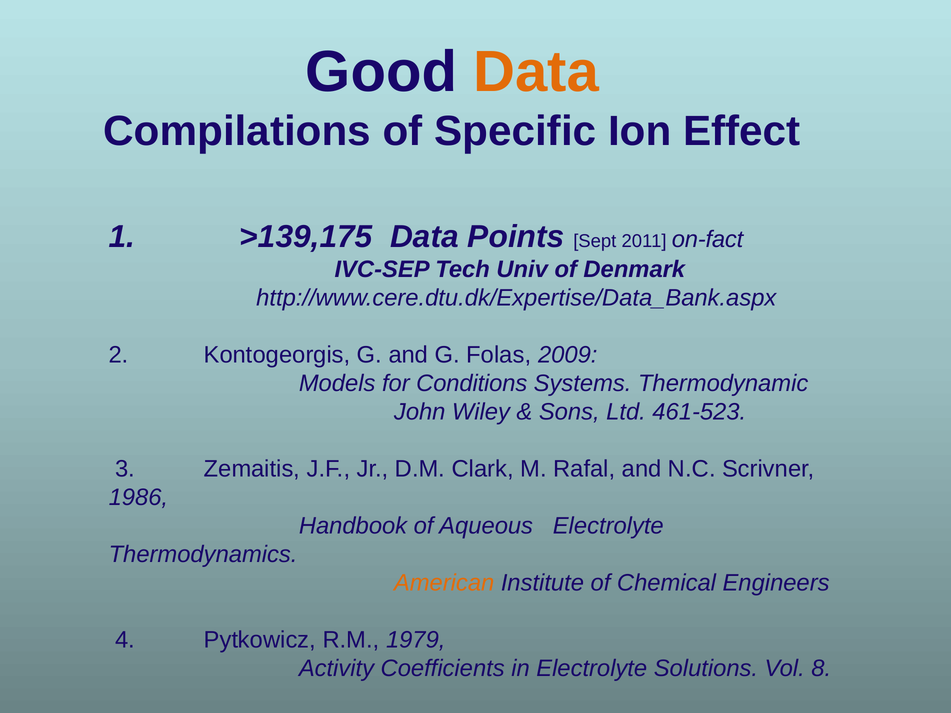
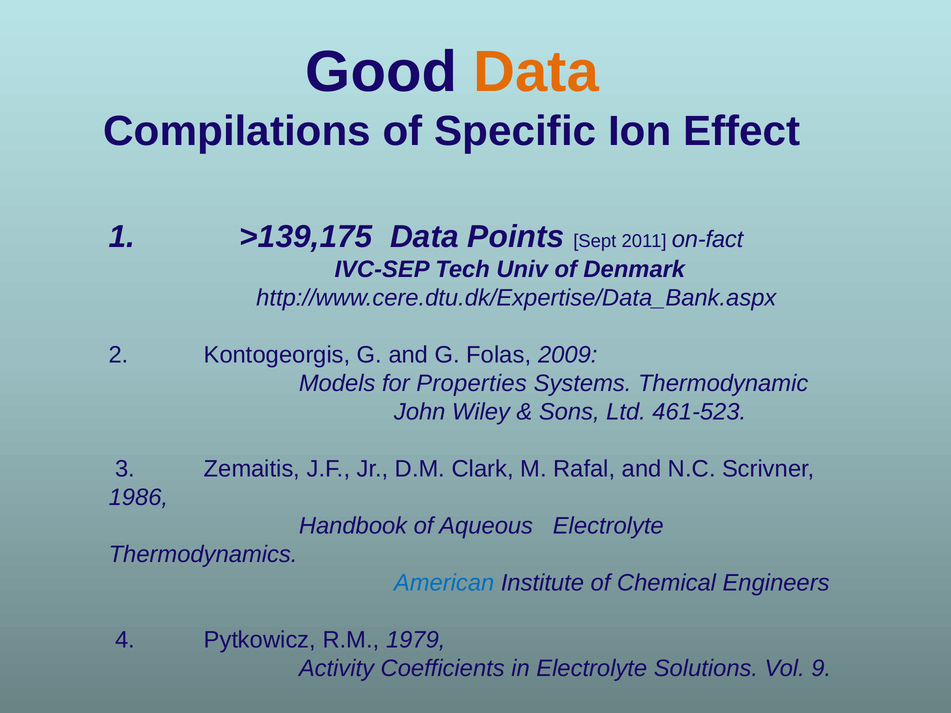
Conditions: Conditions -> Properties (472, 384)
American colour: orange -> blue (444, 583)
8: 8 -> 9 (821, 669)
